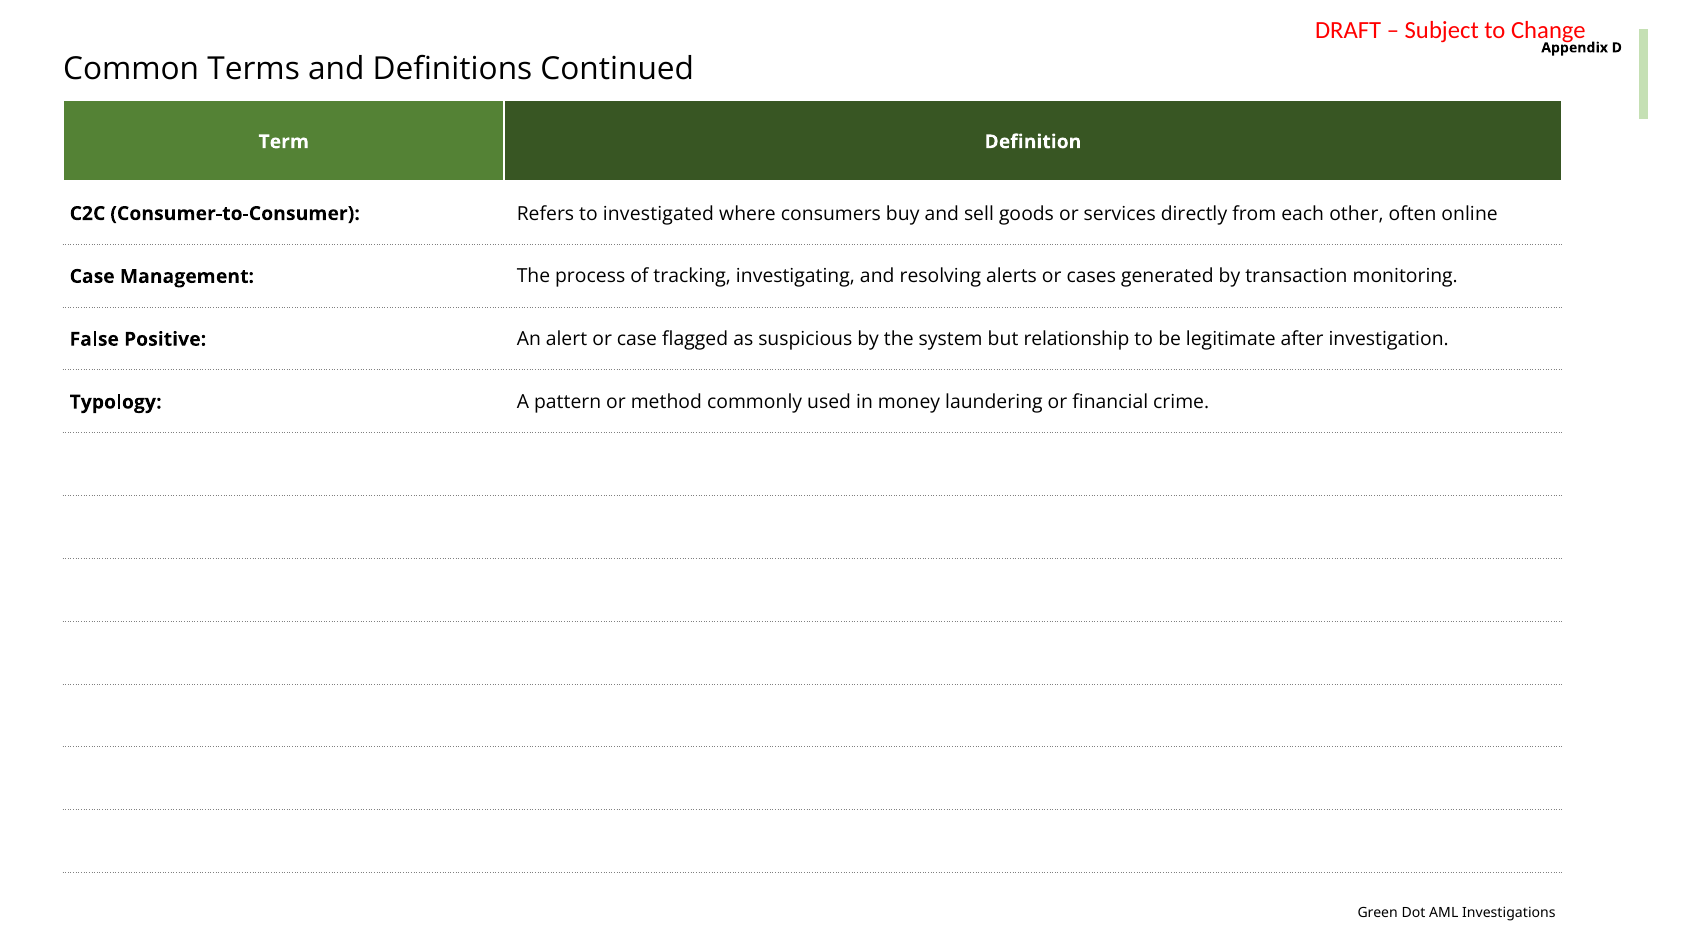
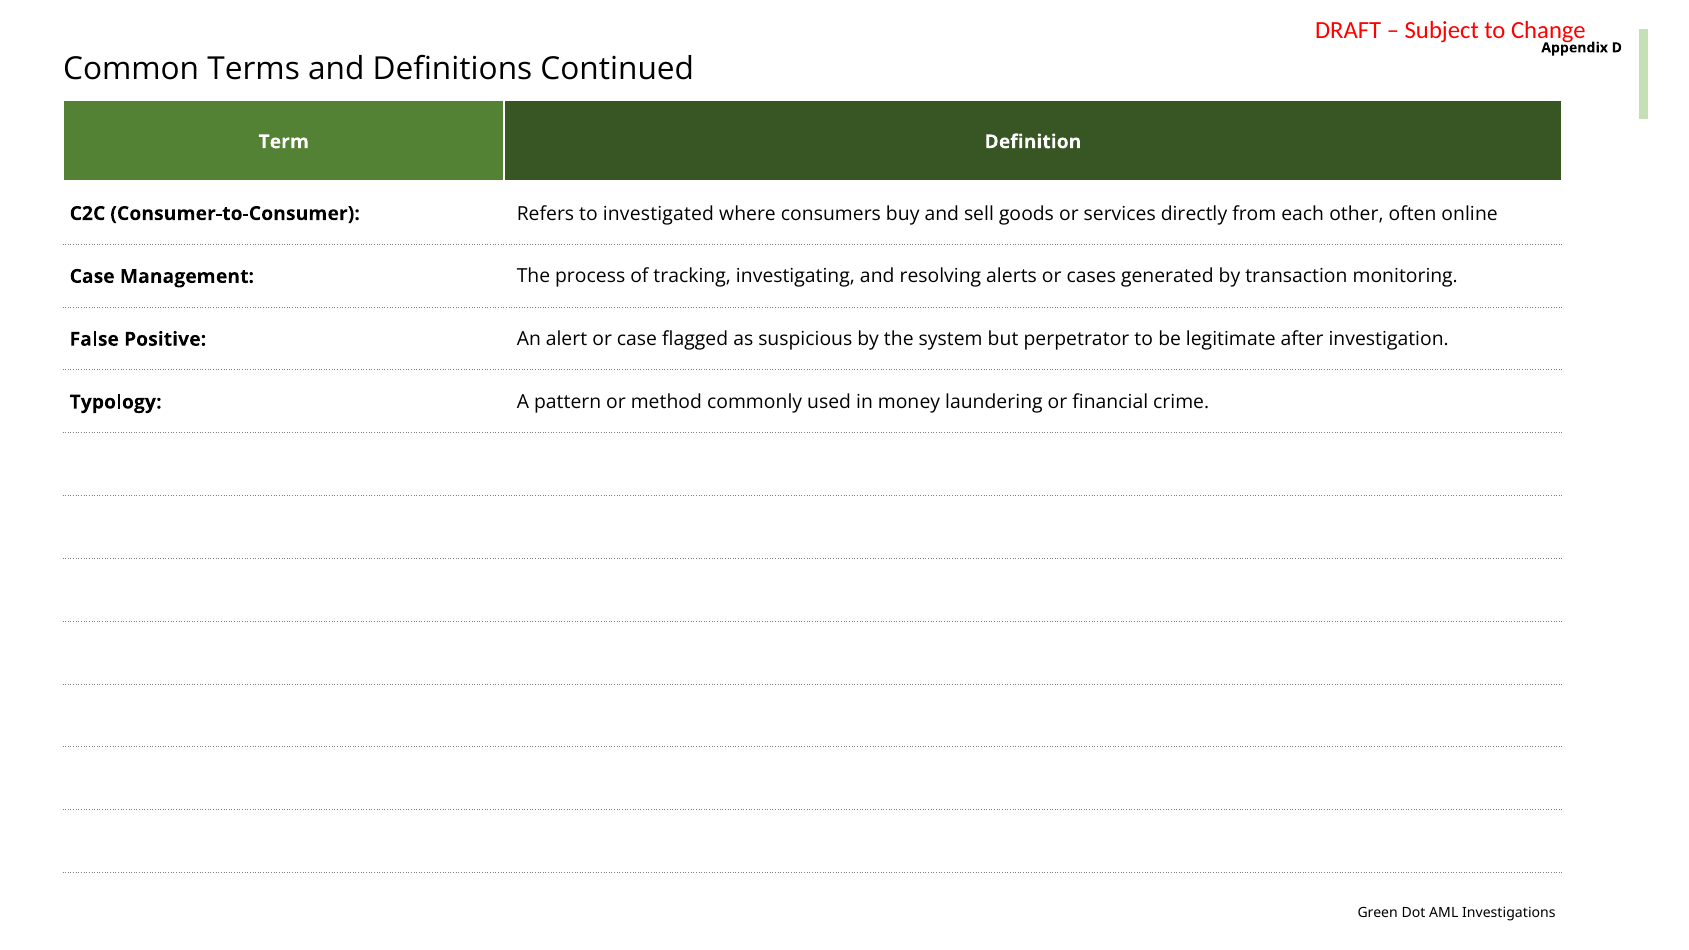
relationship: relationship -> perpetrator (1076, 339)
